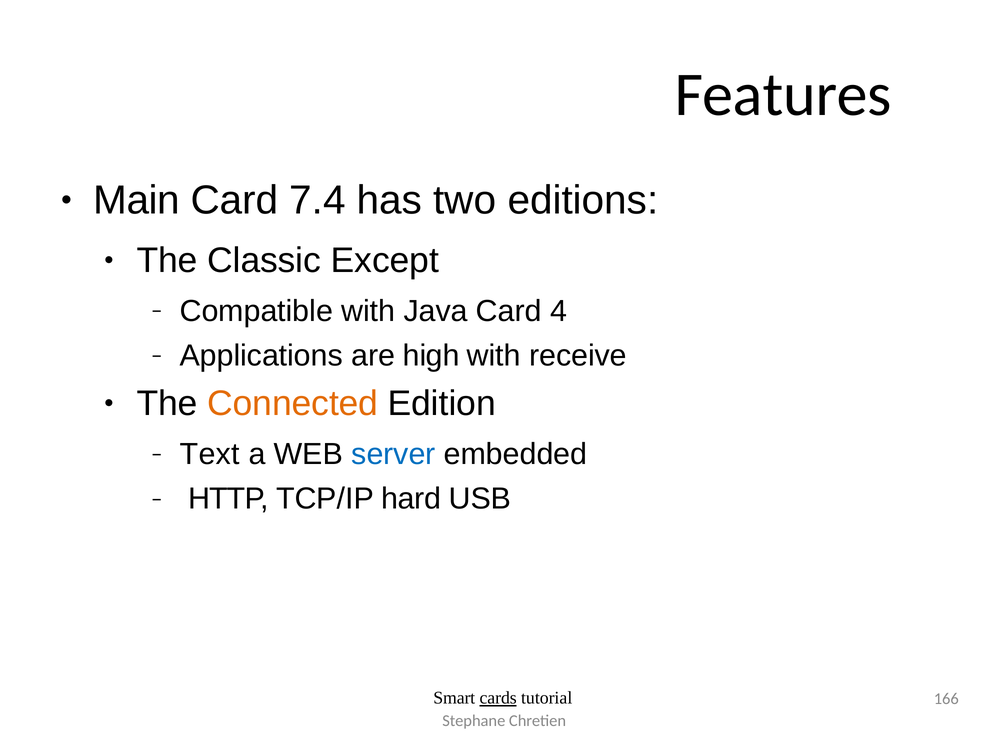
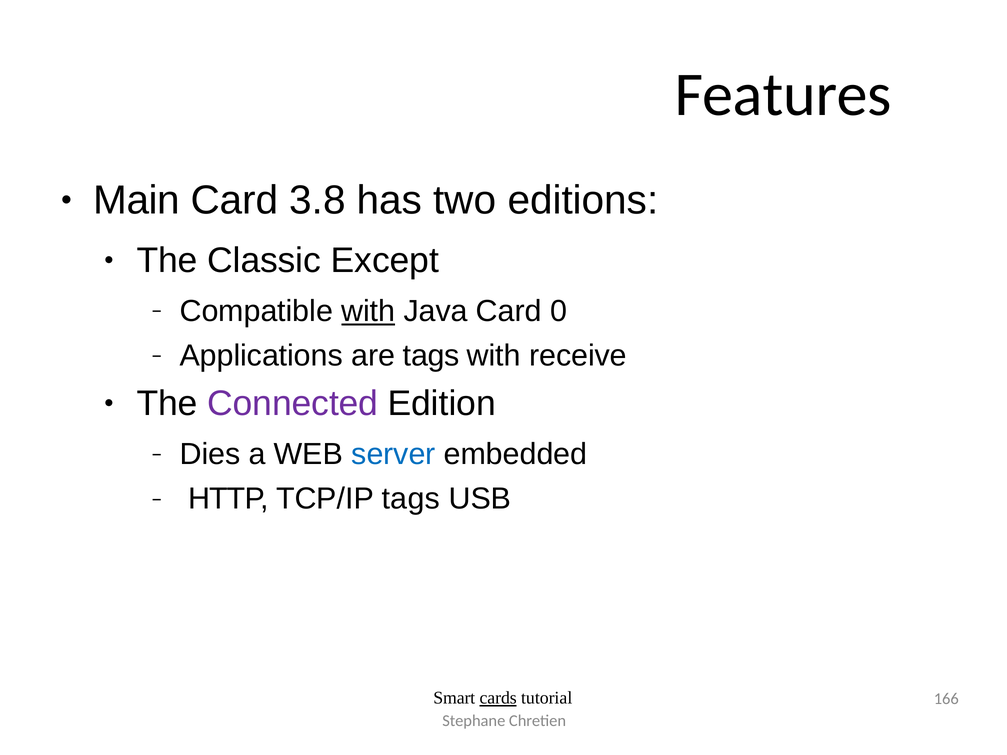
7.4: 7.4 -> 3.8 (318, 200)
with underline: none -> present (368, 311)
4: 4 -> 0 (558, 311)
are high: high -> tags (431, 356)
Connected colour: orange -> purple (293, 403)
Text: Text -> Dies (210, 454)
TCP/IP hard: hard -> tags (411, 499)
